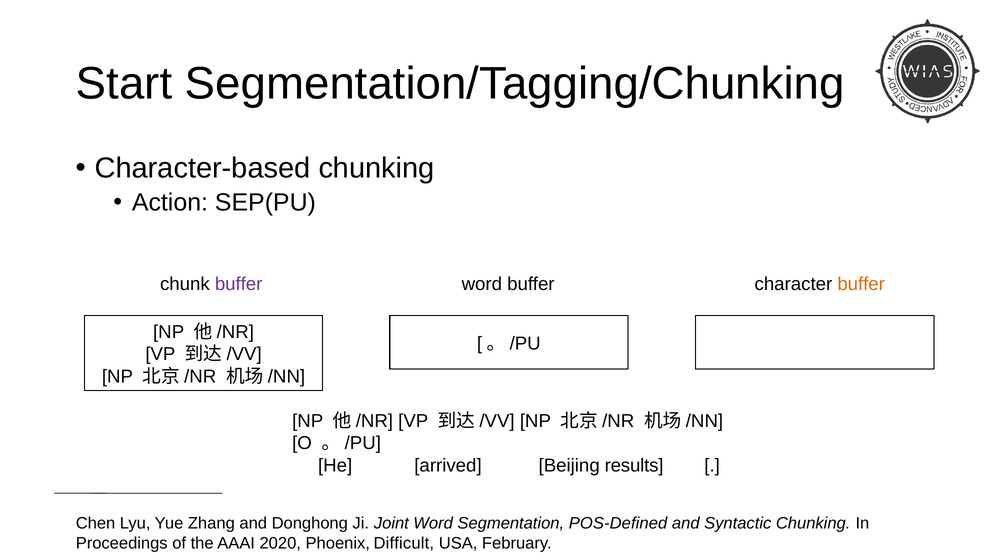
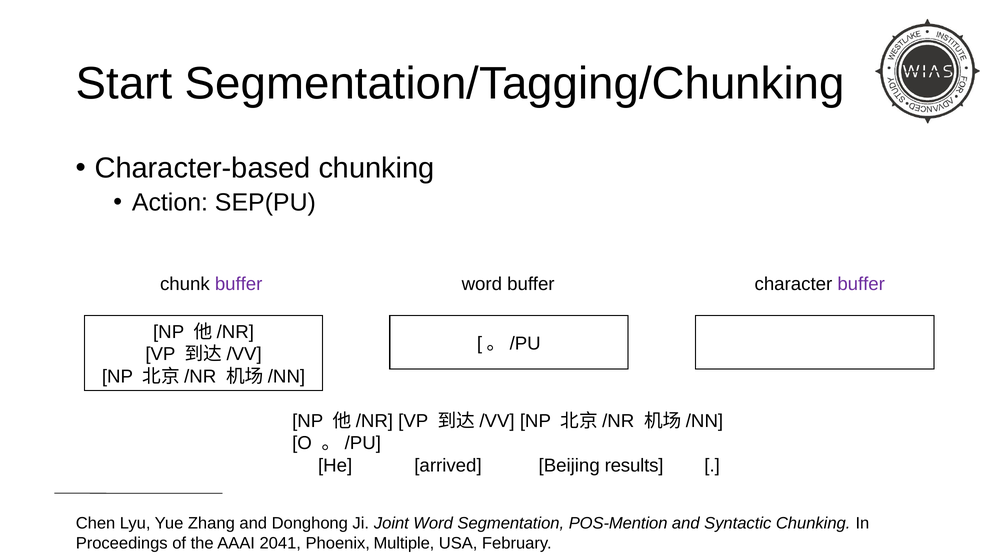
buffer colour: orange -> purple (861, 284)
POS-Defined: POS-Defined -> POS-Mention (618, 524)
2020: 2020 -> 2041 (280, 544)
Difficult: Difficult -> Multiple (404, 544)
